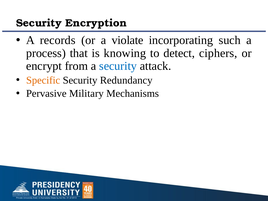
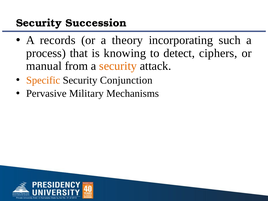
Encryption: Encryption -> Succession (96, 23)
violate: violate -> theory (127, 40)
encrypt: encrypt -> manual (44, 66)
security colour: blue -> orange (118, 66)
Redundancy: Redundancy -> Conjunction (126, 80)
